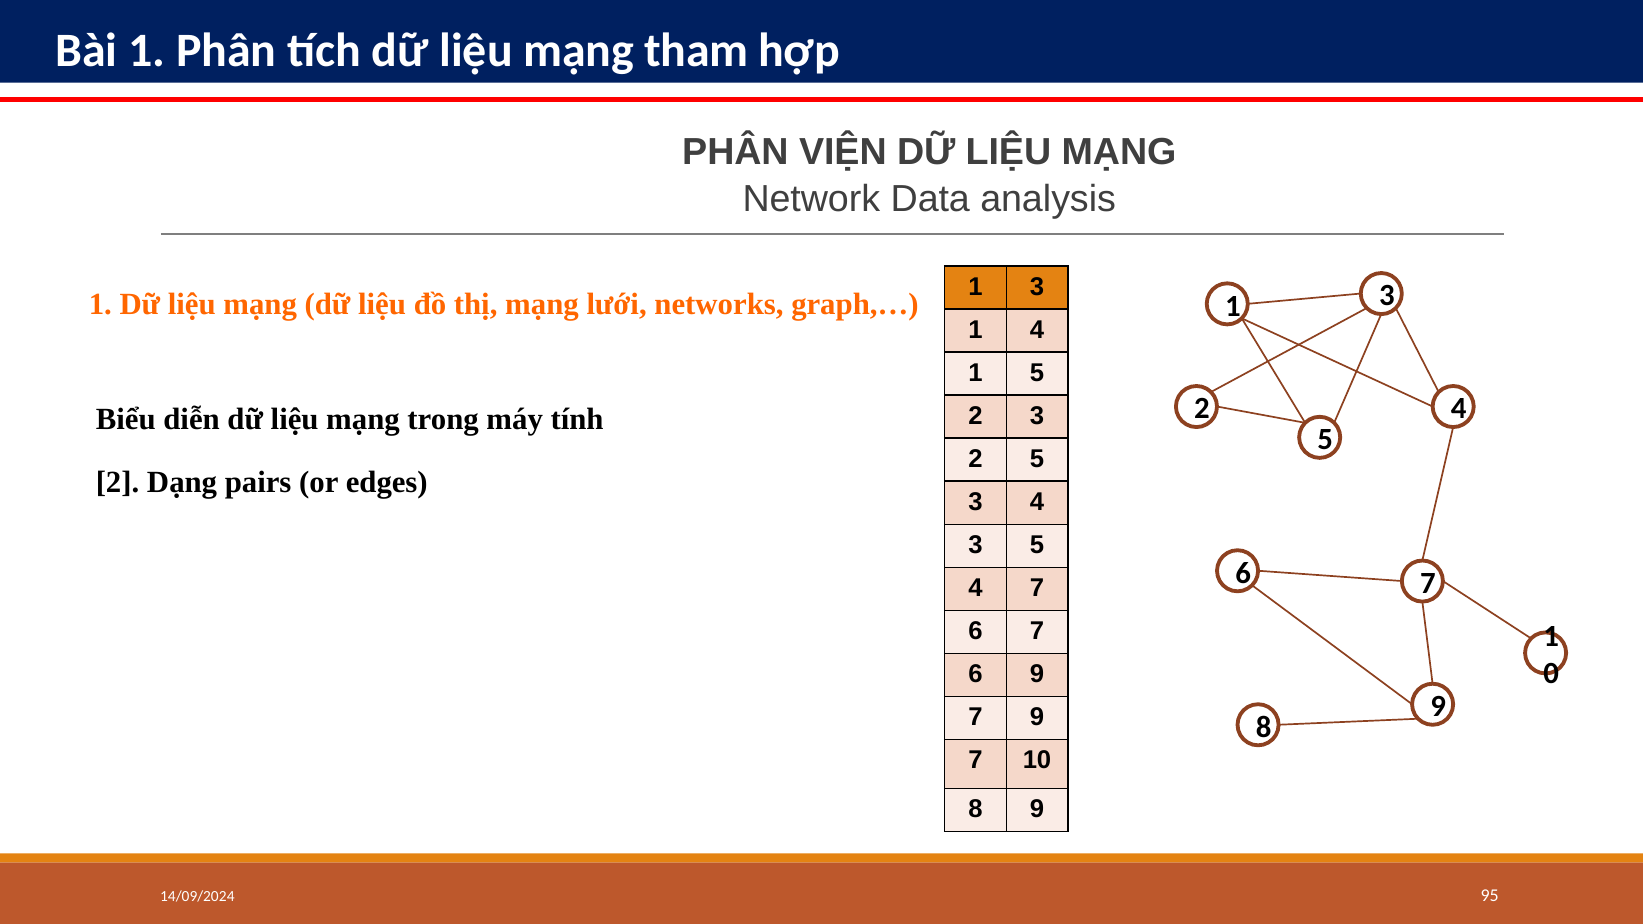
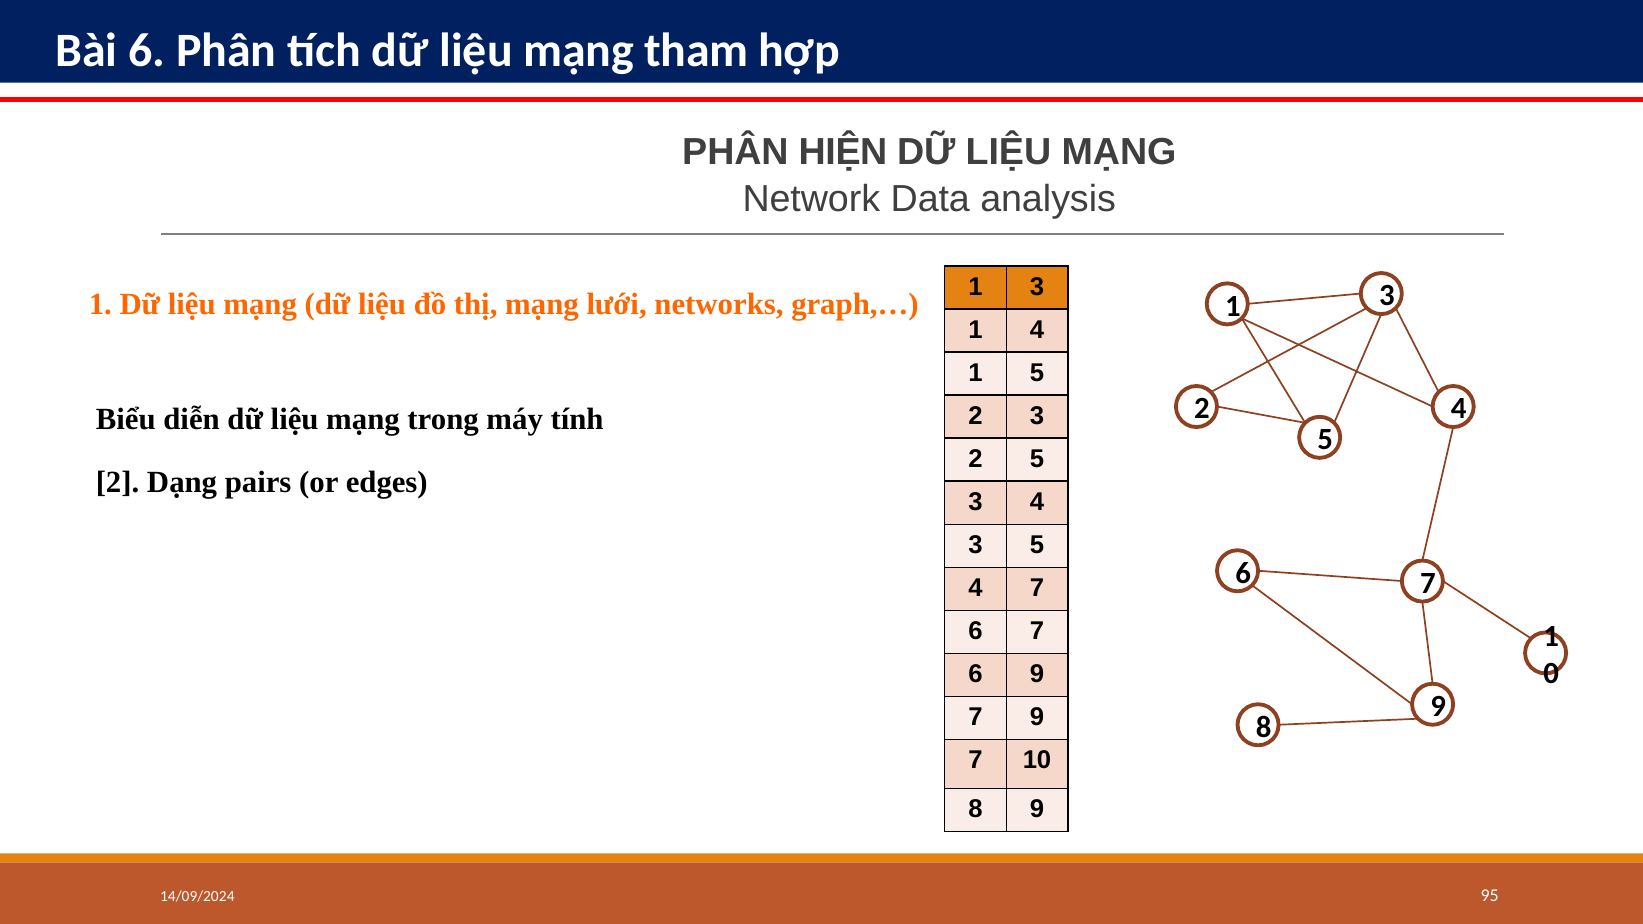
Bài 1: 1 -> 6 (147, 51)
VIỆN: VIỆN -> HIỆN (843, 153)
